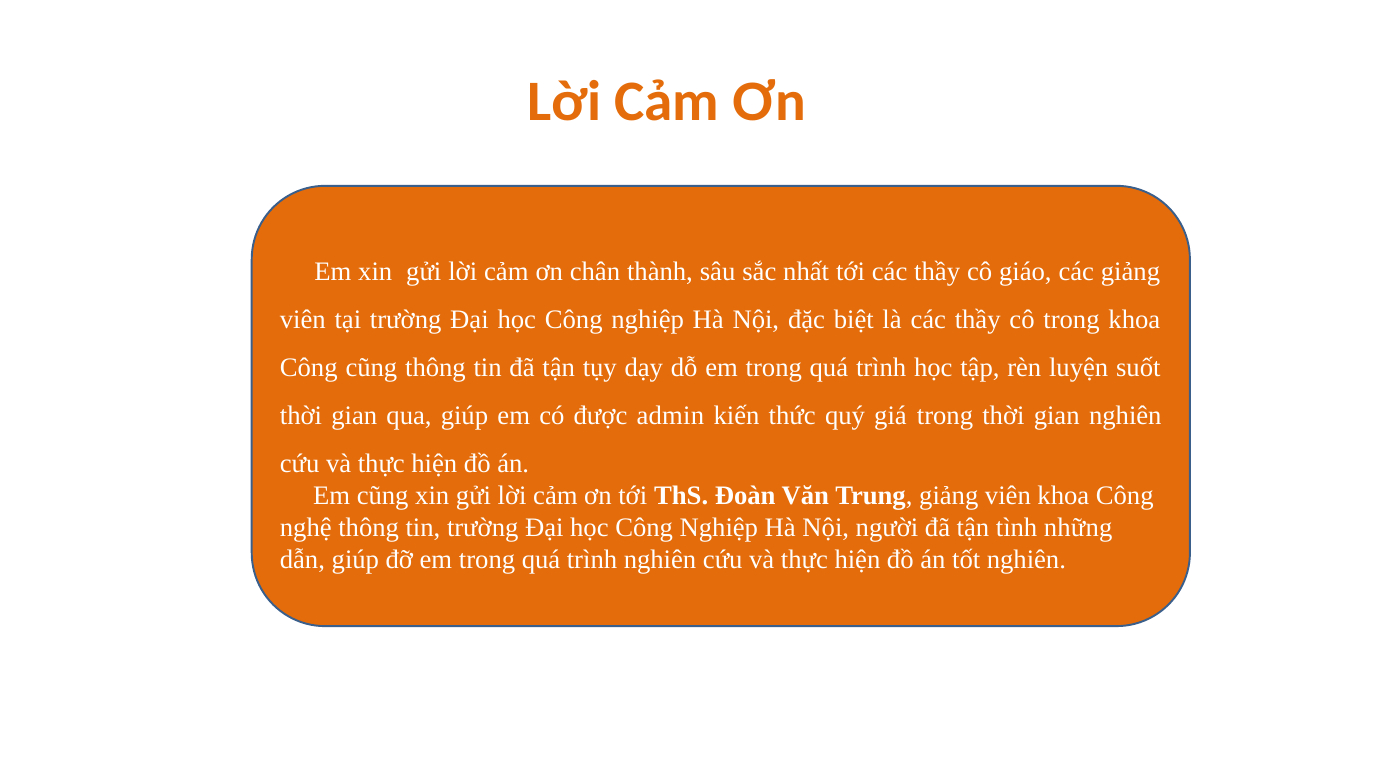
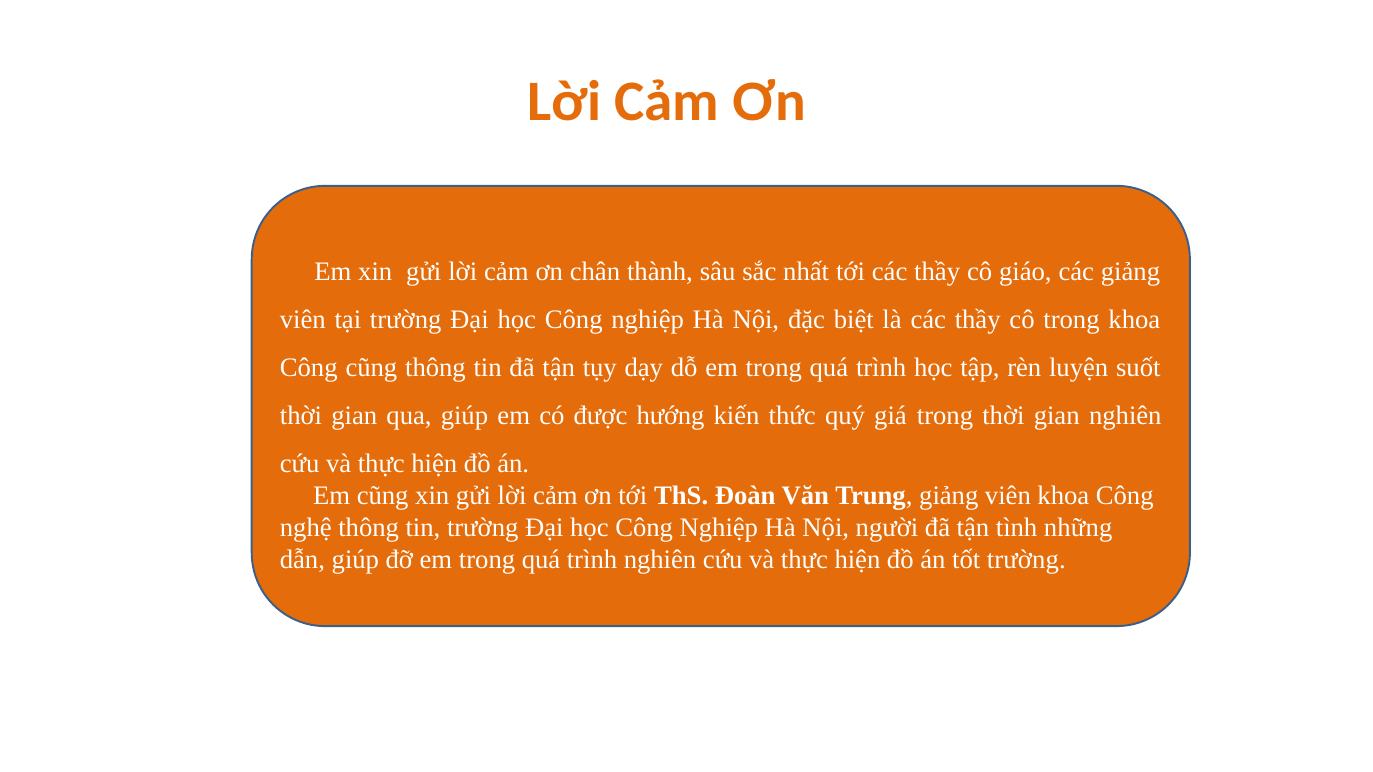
admin: admin -> hướng (671, 416)
tốt nghiên: nghiên -> trường (1026, 560)
